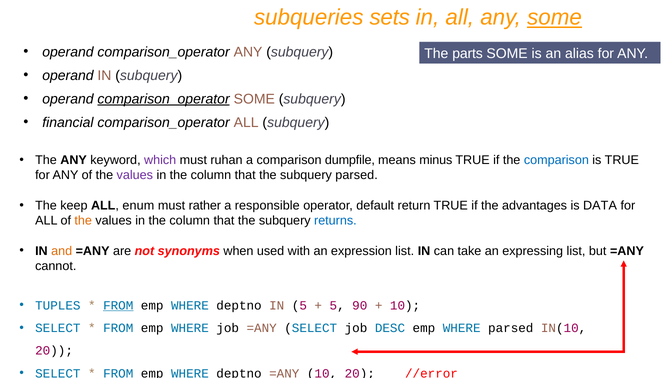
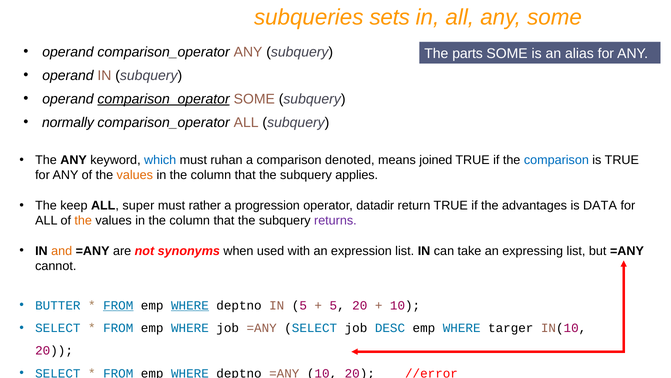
some underline: present -> none (555, 17)
financial: financial -> normally (68, 122)
which colour: purple -> blue (160, 160)
dumpfile: dumpfile -> denoted (350, 160)
minus: minus -> joined (436, 160)
values colour: purple -> orange (135, 175)
subquery parsed: parsed -> applies (357, 175)
enum: enum -> super (138, 205)
responsible: responsible -> progression (267, 205)
default: default -> datadir (375, 205)
returns colour: blue -> purple (335, 220)
TUPLES: TUPLES -> BUTTER (58, 305)
WHERE underline: none -> present (190, 305)
5 90: 90 -> 20 (360, 305)
WHERE parsed: parsed -> targer (511, 328)
